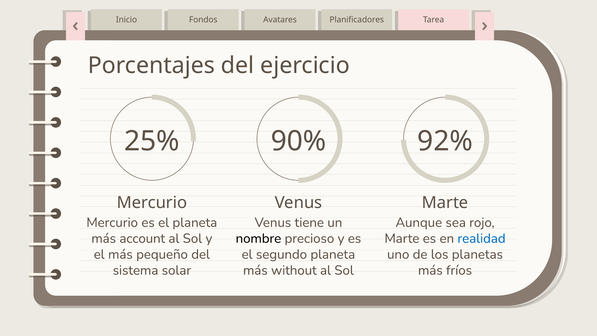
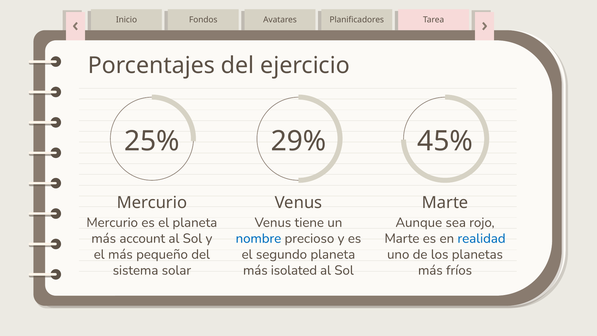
90%: 90% -> 29% (299, 141)
92%: 92% -> 45% (445, 141)
nombre colour: black -> blue (258, 238)
without: without -> isolated (294, 270)
